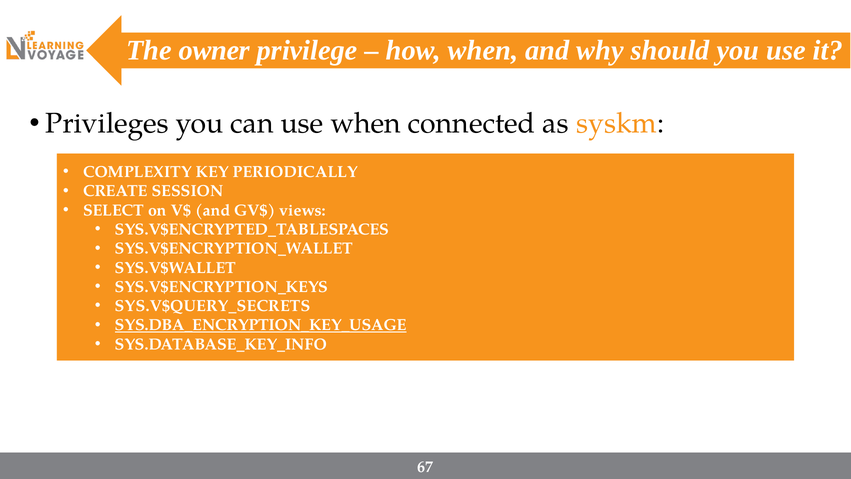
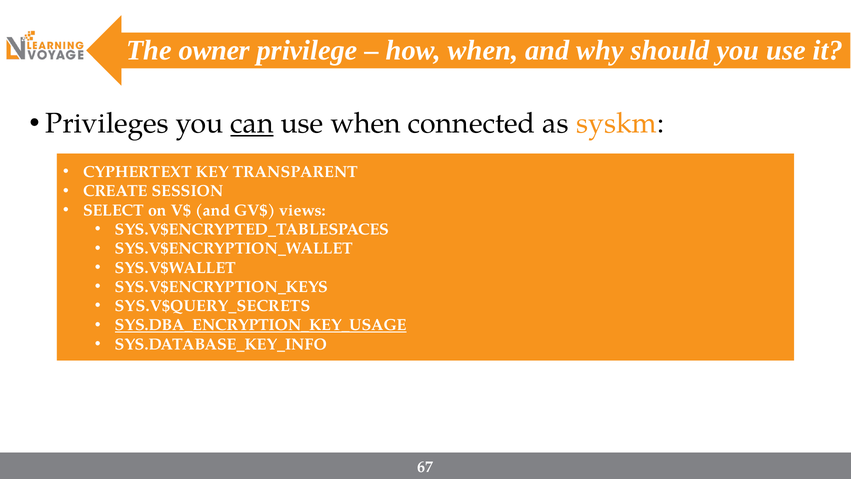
can underline: none -> present (252, 123)
COMPLEXITY: COMPLEXITY -> CYPHERTEXT (137, 172)
PERIODICALLY: PERIODICALLY -> TRANSPARENT (295, 172)
